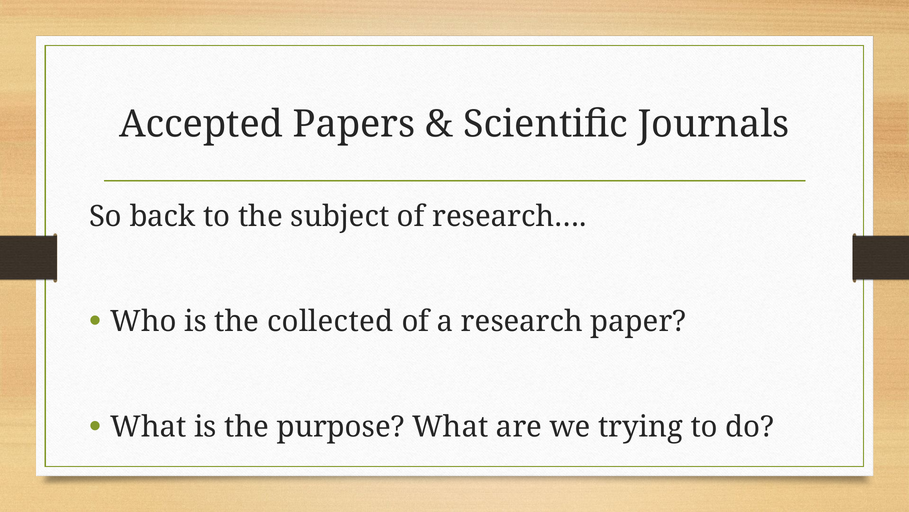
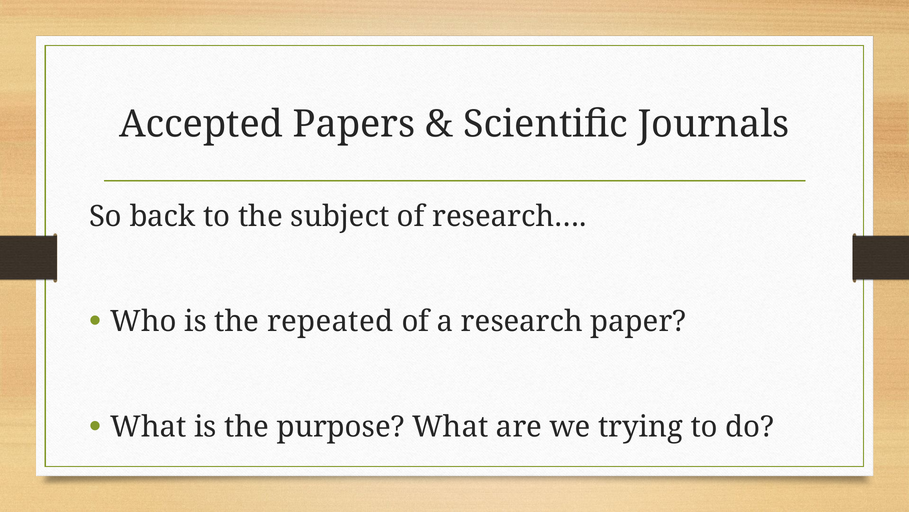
collected: collected -> repeated (330, 321)
